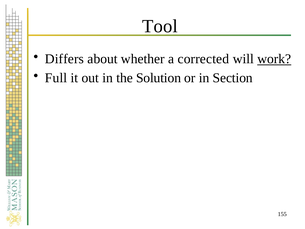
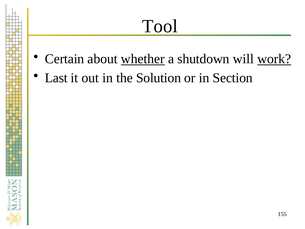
Differs: Differs -> Certain (65, 59)
whether underline: none -> present (143, 59)
corrected: corrected -> shutdown (203, 59)
Full: Full -> Last (56, 78)
